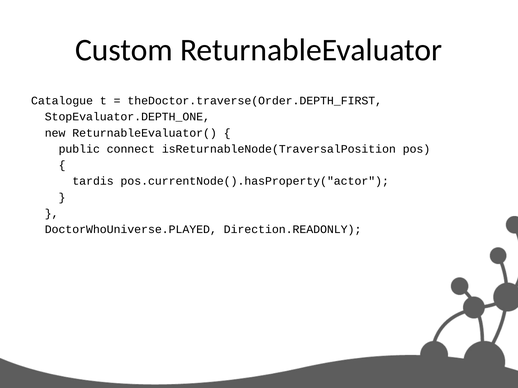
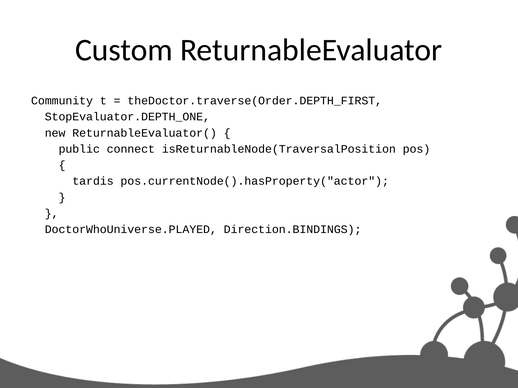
Catalogue: Catalogue -> Community (62, 101)
Direction.READONLY: Direction.READONLY -> Direction.BINDINGS (293, 230)
